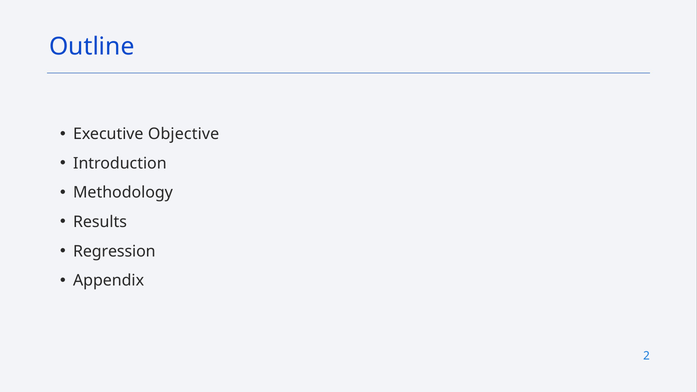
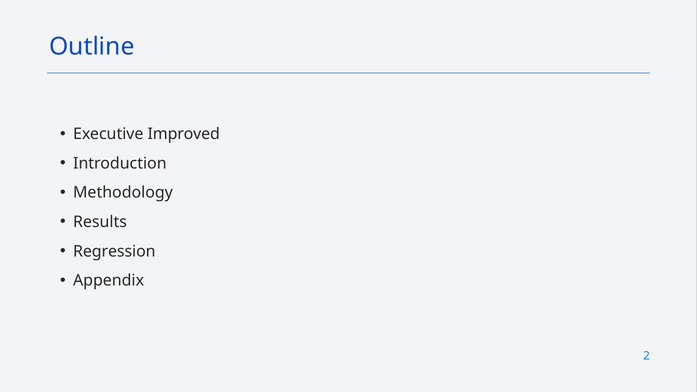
Objective: Objective -> Improved (184, 134)
